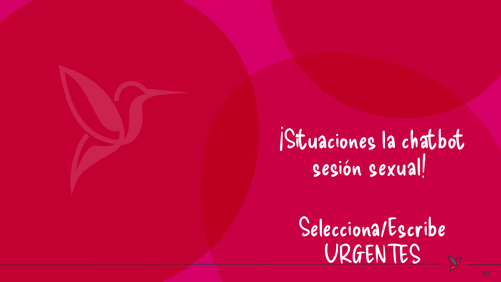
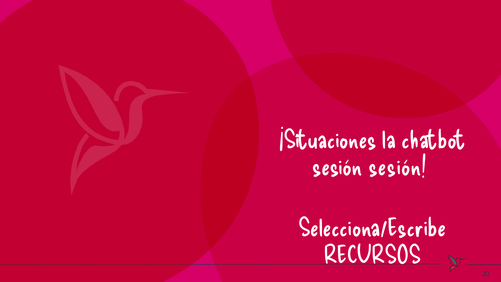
sesión sexual: sexual -> sesión (397, 167)
URGENTES: URGENTES -> RECURSOS (372, 255)
